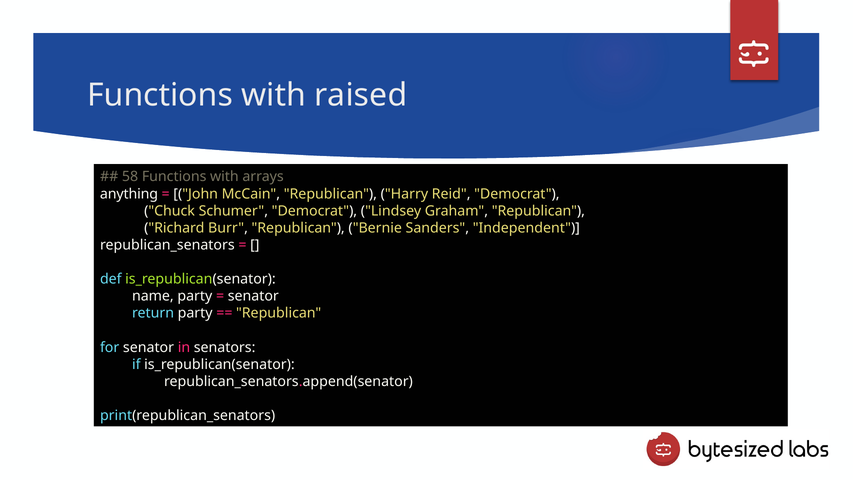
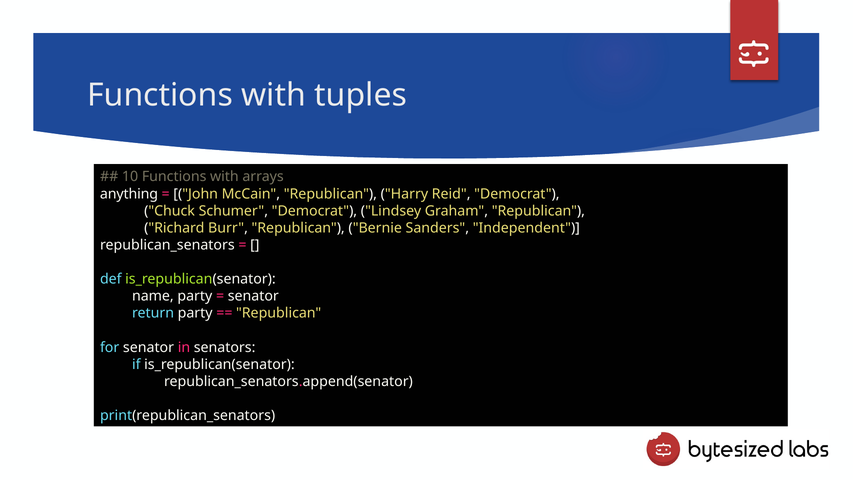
raised: raised -> tuples (361, 95)
58: 58 -> 10 (130, 177)
